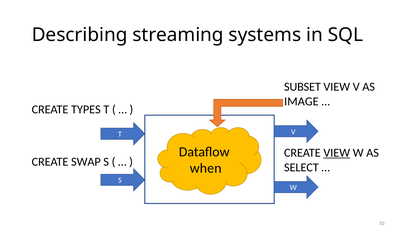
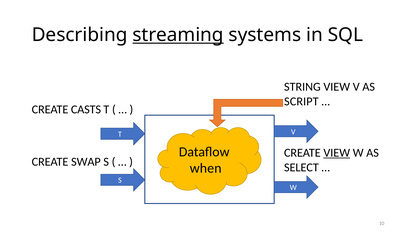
streaming underline: none -> present (178, 35)
SUBSET: SUBSET -> STRING (302, 87)
IMAGE: IMAGE -> SCRIPT (301, 101)
TYPES: TYPES -> CASTS (86, 110)
